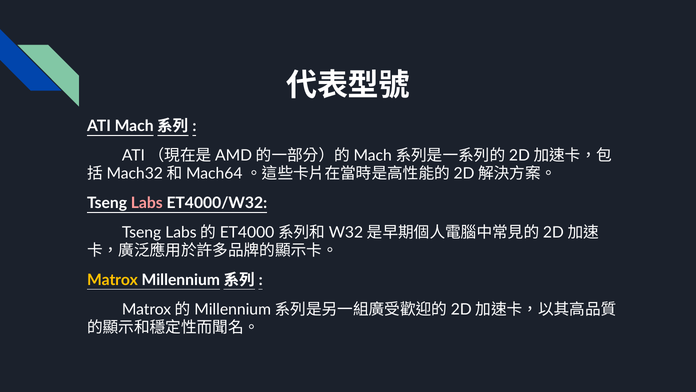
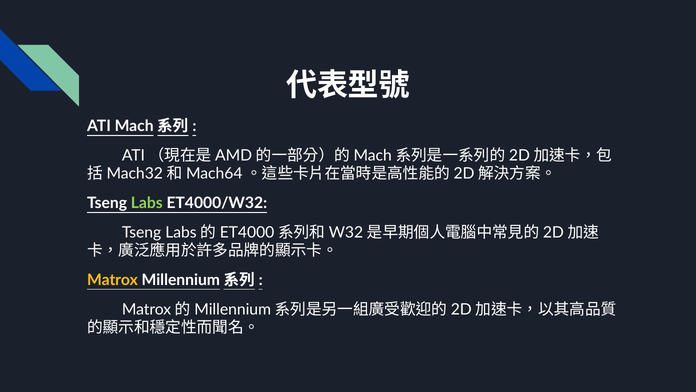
Labs colour: pink -> light green (147, 203)
